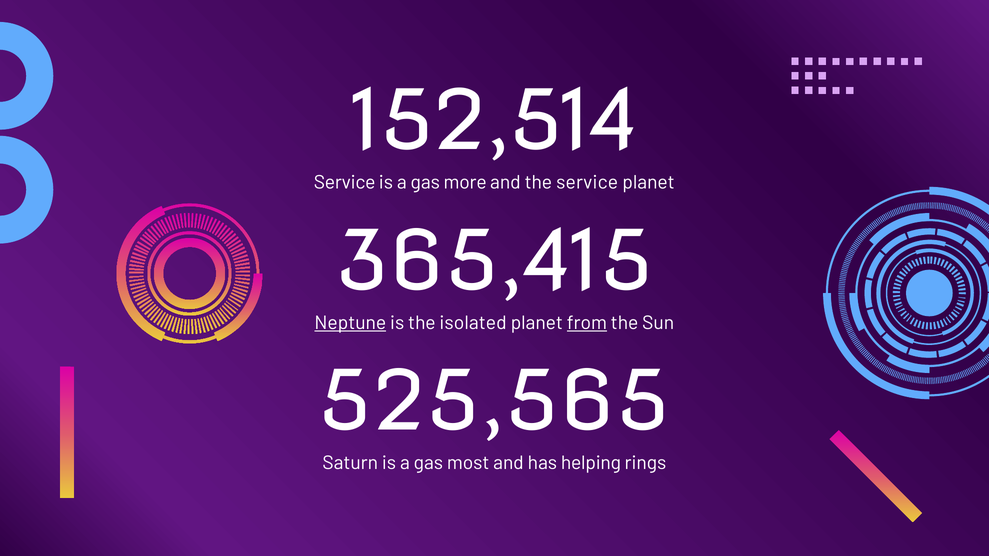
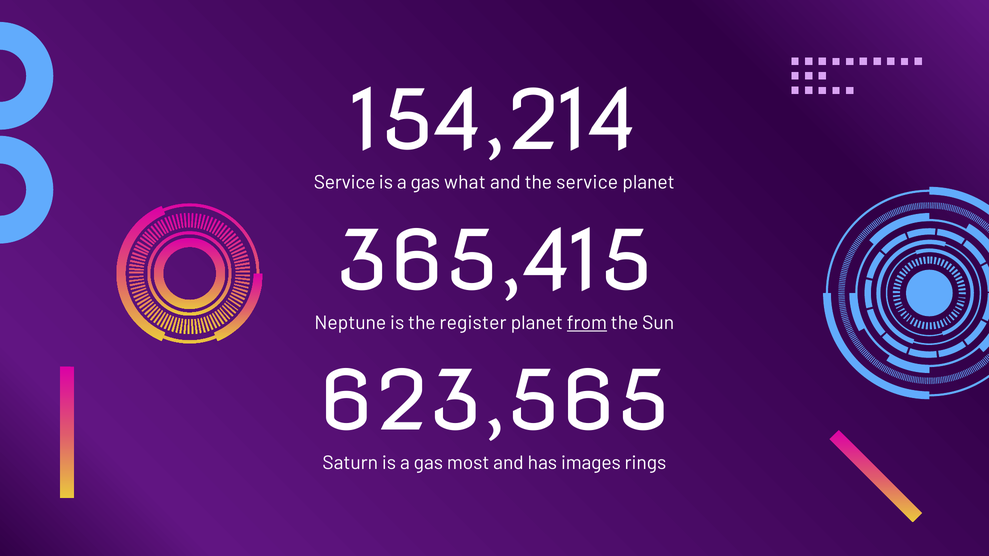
152,514: 152,514 -> 154,214 (494, 122)
more: more -> what (465, 183)
Neptune underline: present -> none (350, 323)
isolated: isolated -> register (473, 323)
525,565: 525,565 -> 623,565 (494, 403)
helping: helping -> images (591, 463)
